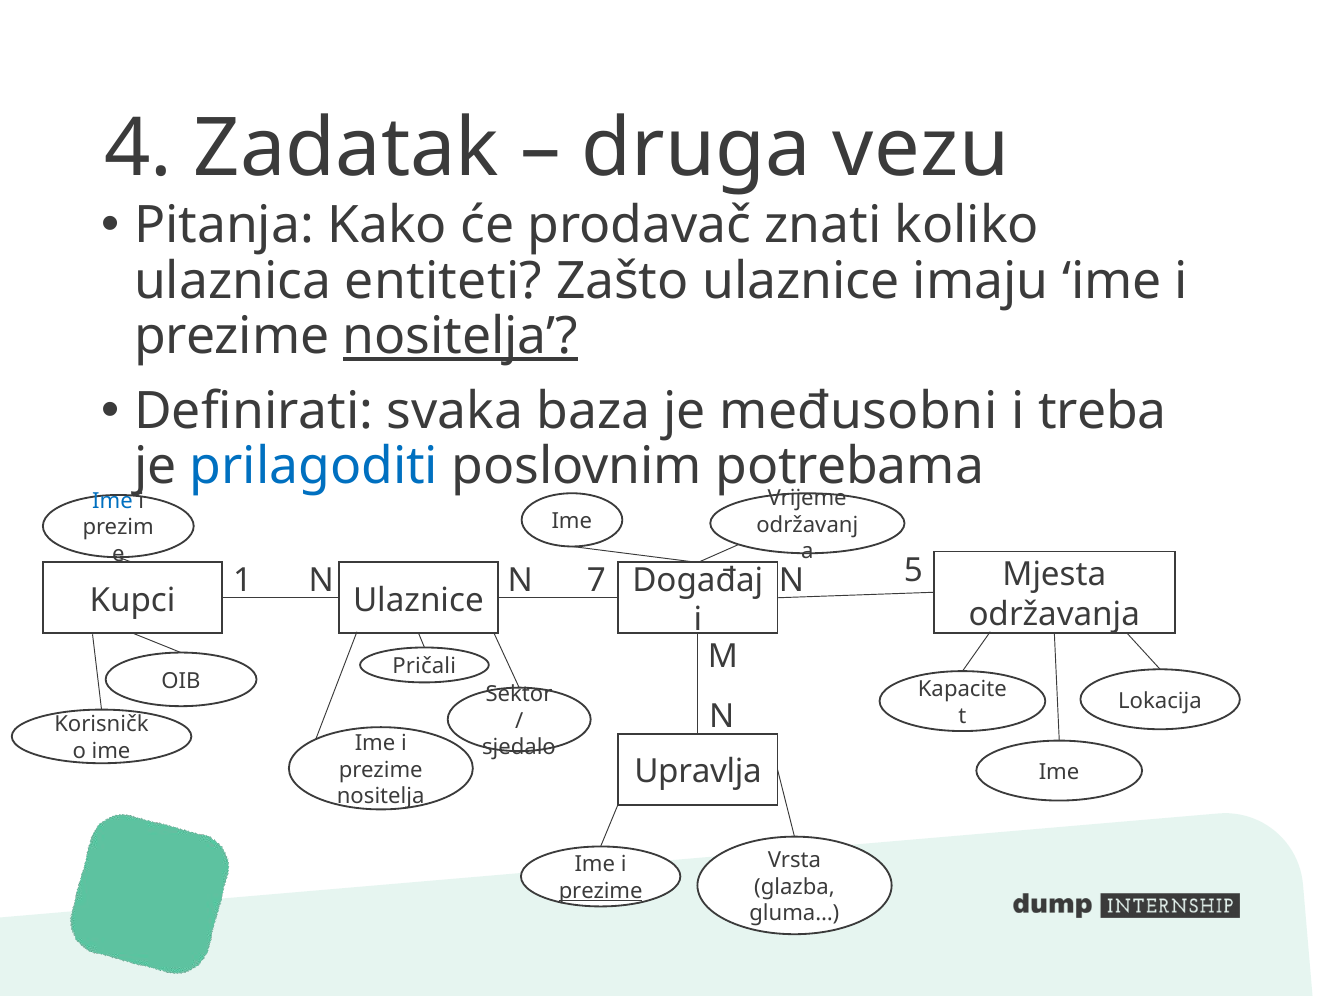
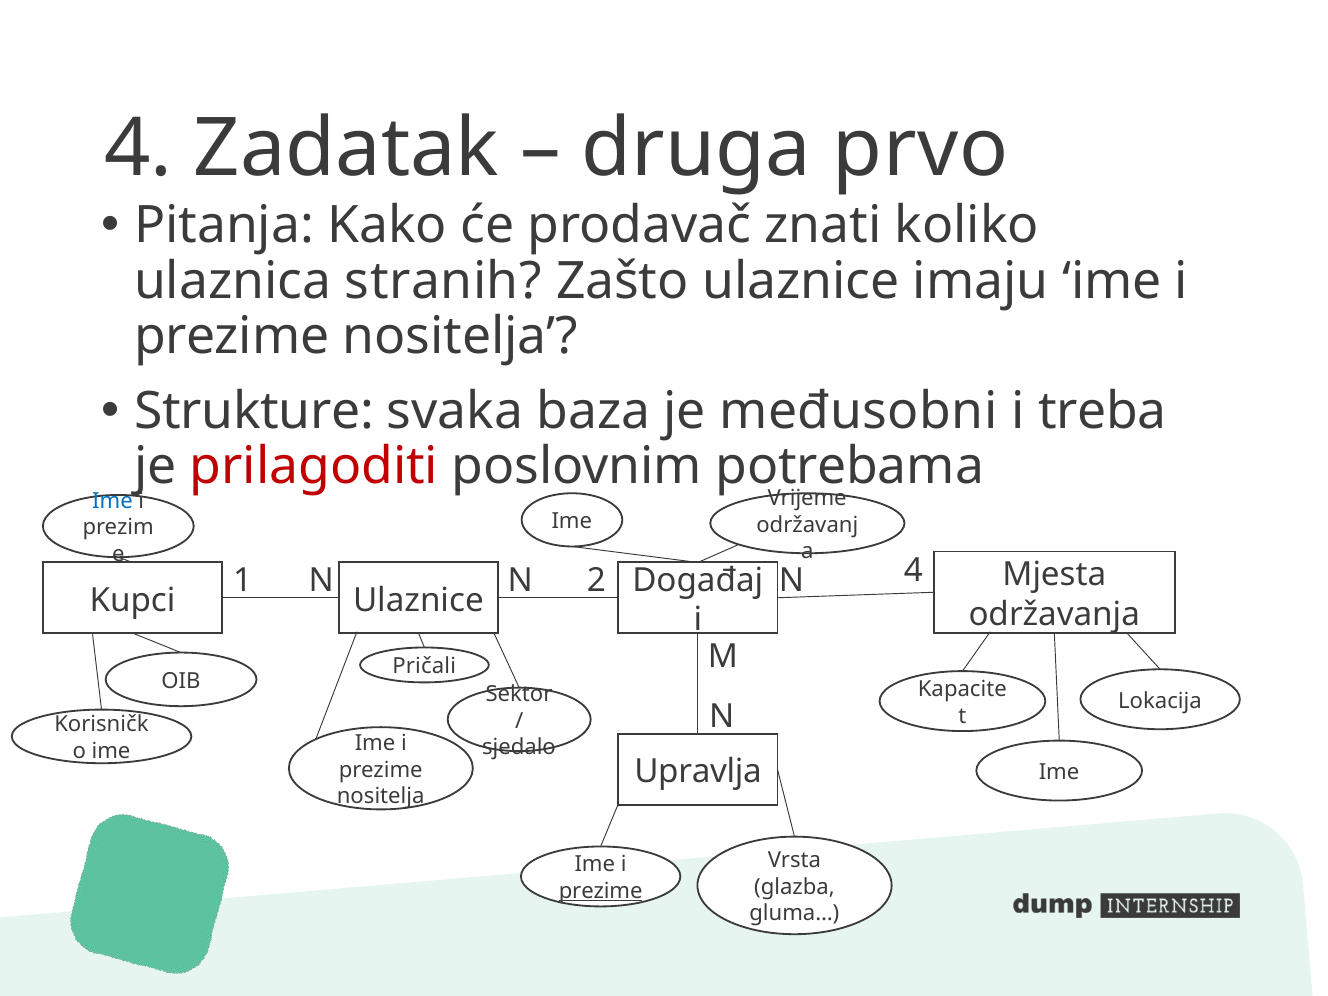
vezu: vezu -> prvo (921, 149)
entiteti: entiteti -> stranih (443, 281)
nositelja underline: present -> none (461, 337)
Definirati: Definirati -> Strukture (254, 411)
prilagoditi colour: blue -> red (314, 467)
7: 7 -> 2 (596, 580)
N 5: 5 -> 4 (913, 570)
